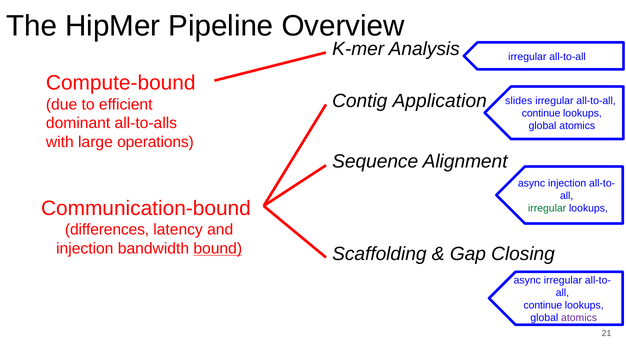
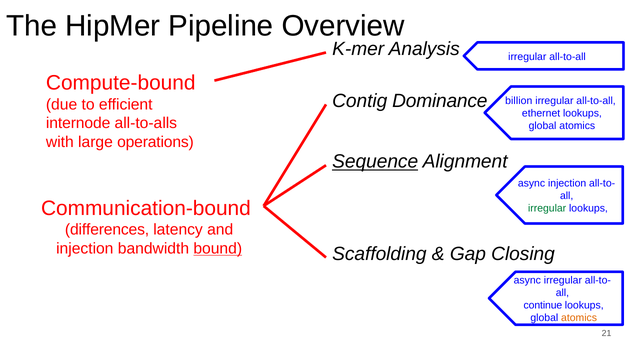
Application: Application -> Dominance (440, 101)
slides: slides -> billion (519, 101)
continue: continue -> ethernet (541, 114)
dominant: dominant -> internode (78, 123)
Sequence underline: none -> present (375, 162)
atomics colour: purple -> orange (579, 318)
